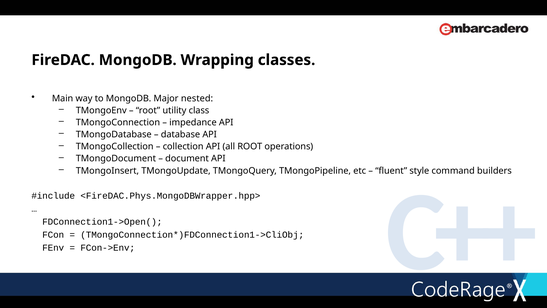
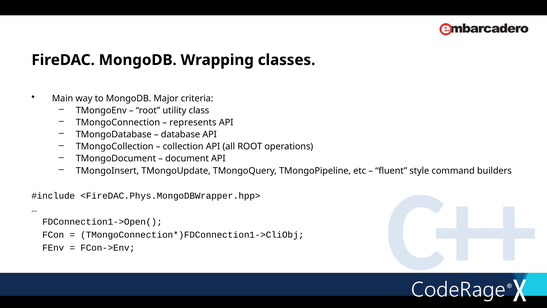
nested: nested -> criteria (197, 98)
impedance: impedance -> represents (193, 122)
